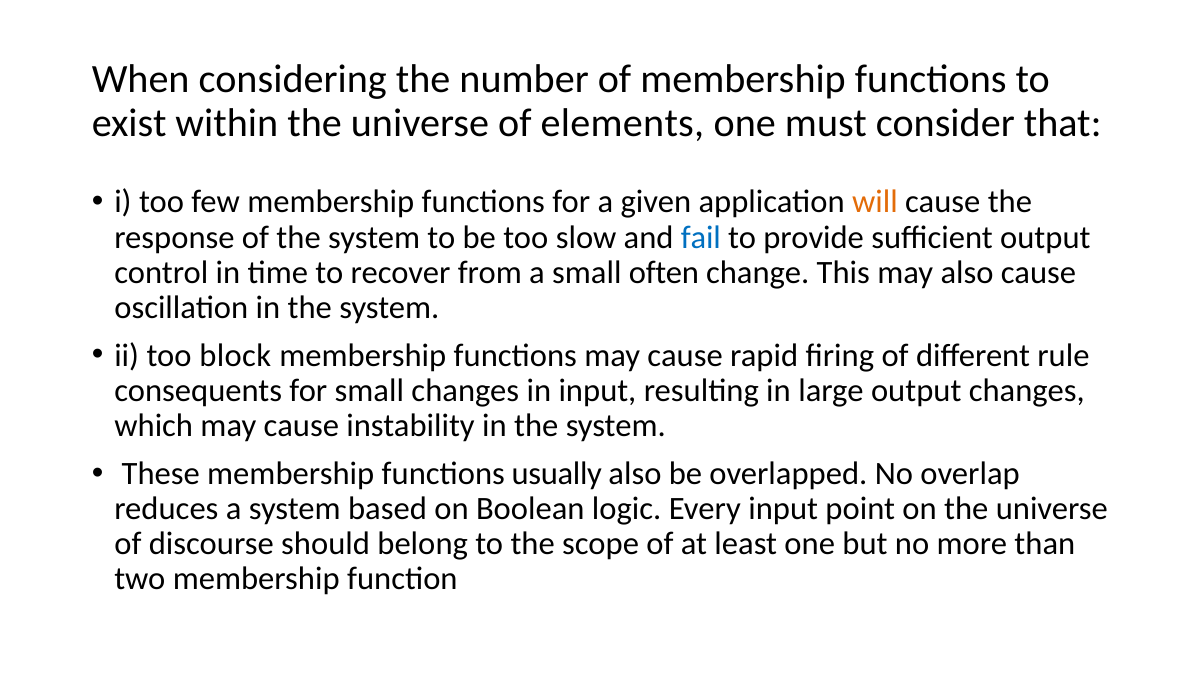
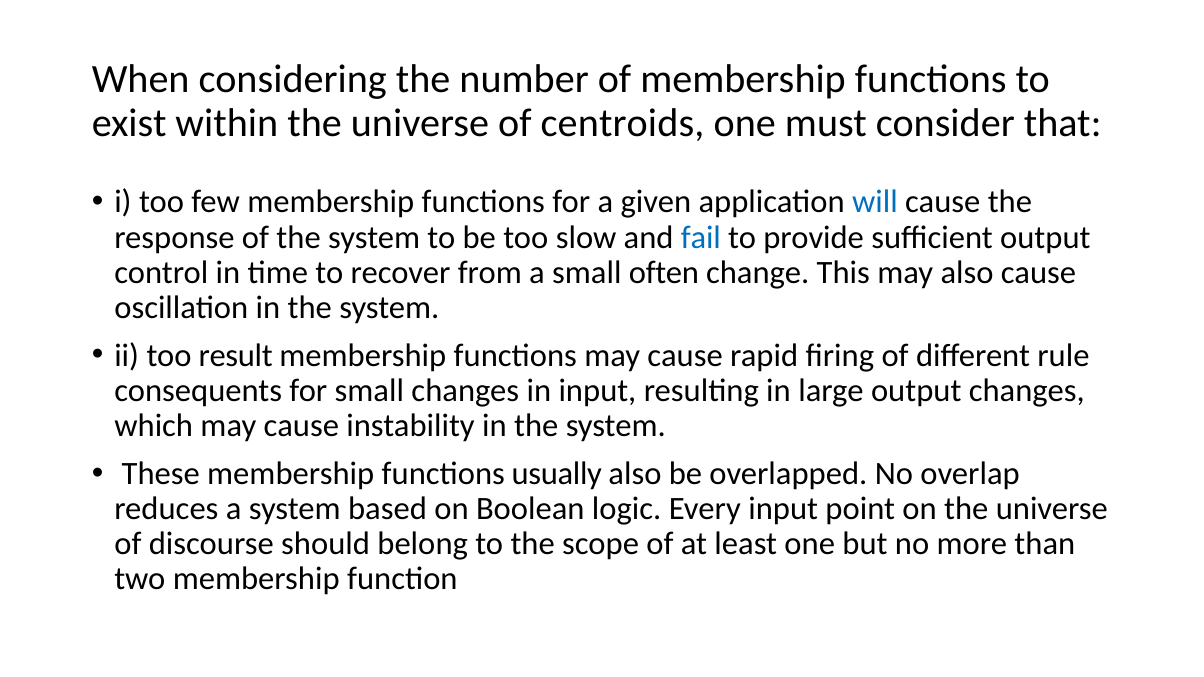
elements: elements -> centroids (622, 123)
will colour: orange -> blue (875, 202)
block: block -> result (236, 356)
